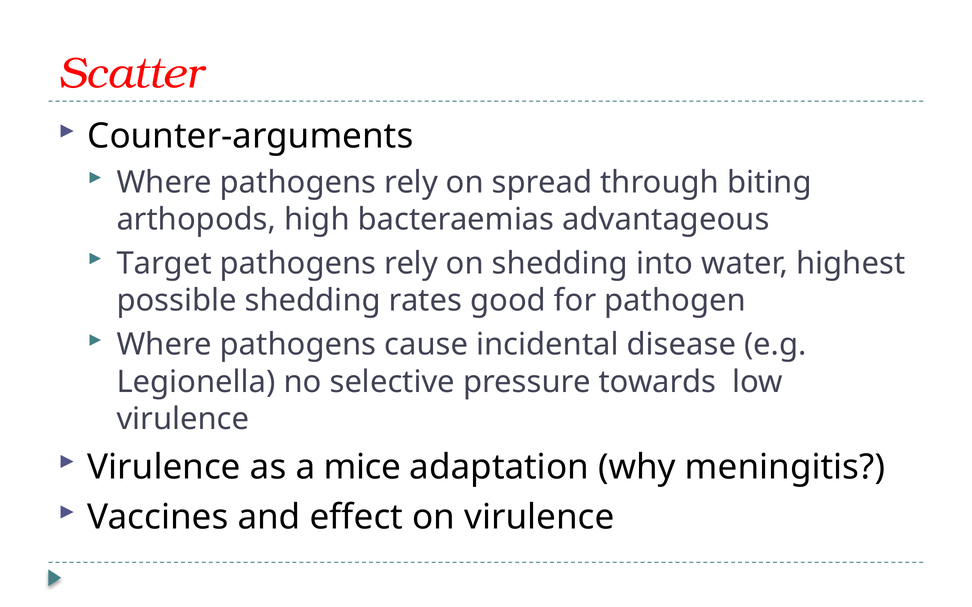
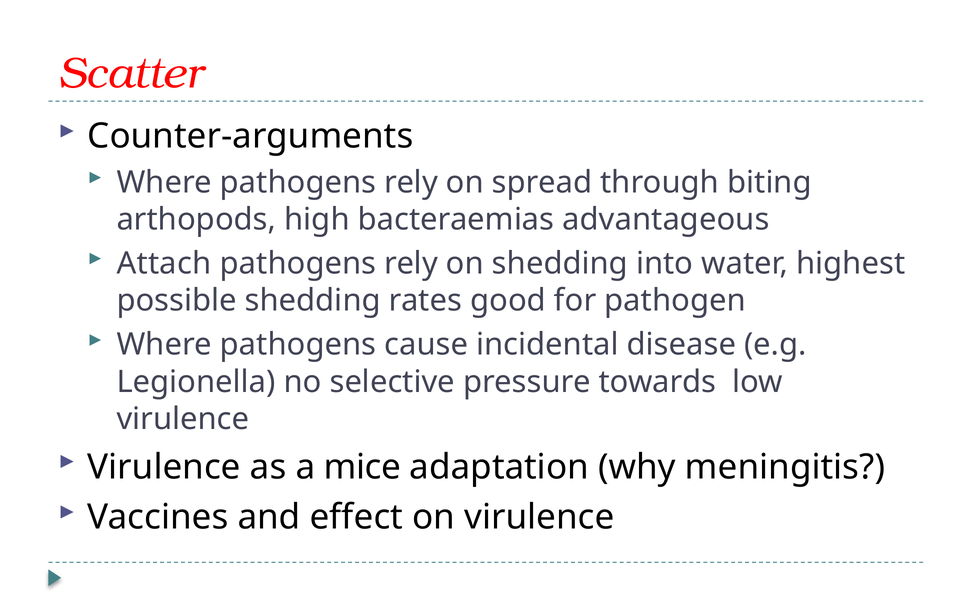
Target: Target -> Attach (164, 264)
